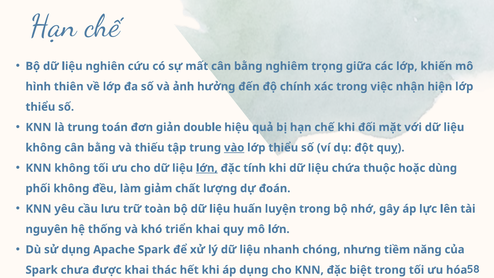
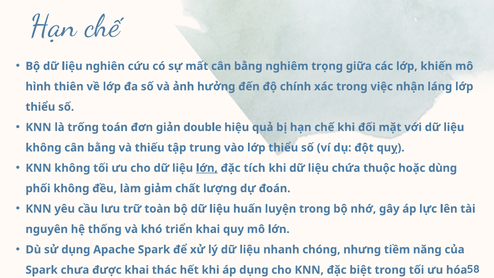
hiện: hiện -> láng (440, 87)
là trung: trung -> trống (83, 127)
vào underline: present -> none (234, 148)
đặc tính: tính -> tích (254, 168)
